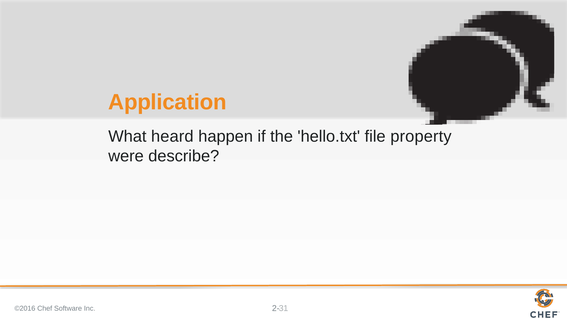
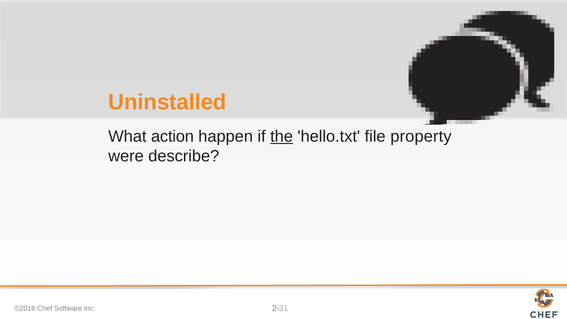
Application: Application -> Uninstalled (167, 102)
heard: heard -> action (172, 136)
the underline: none -> present (282, 136)
